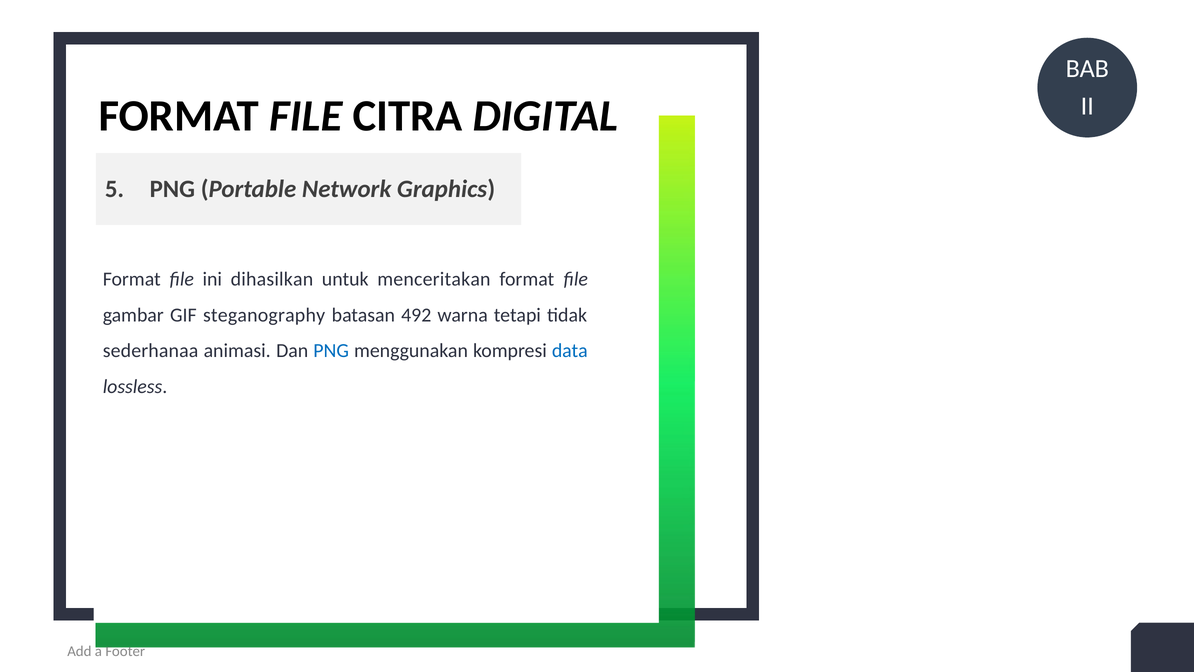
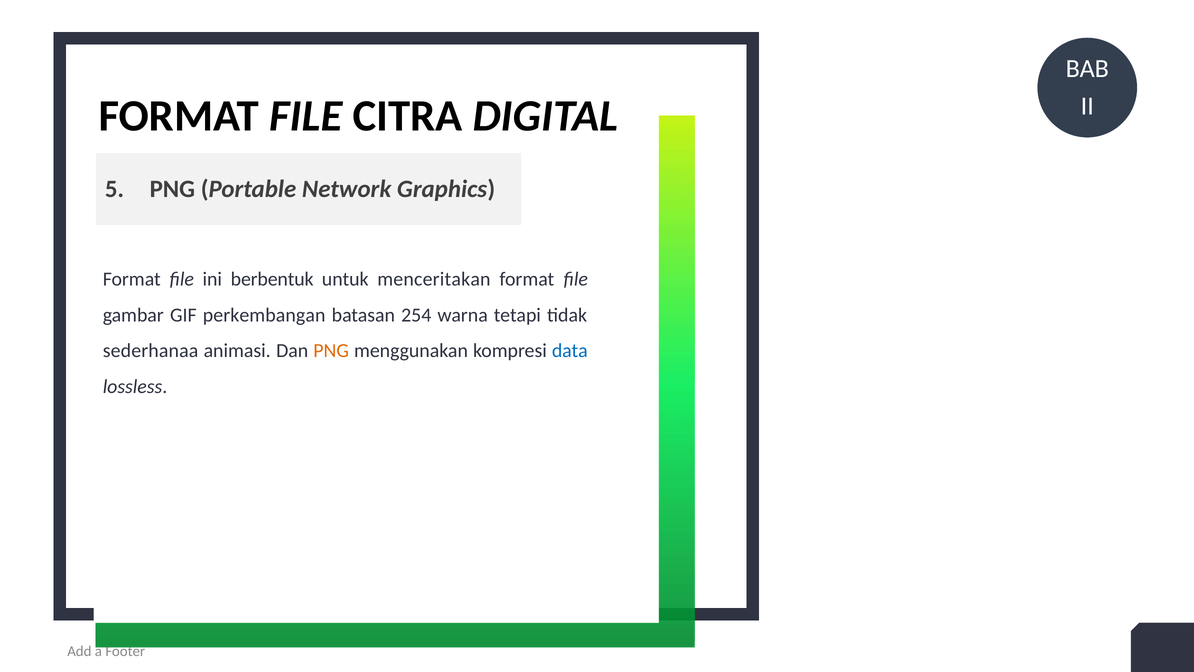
dihasilkan: dihasilkan -> berbentuk (272, 279)
steganography: steganography -> perkembangan (264, 315)
492: 492 -> 254 (416, 315)
PNG colour: blue -> orange (331, 351)
